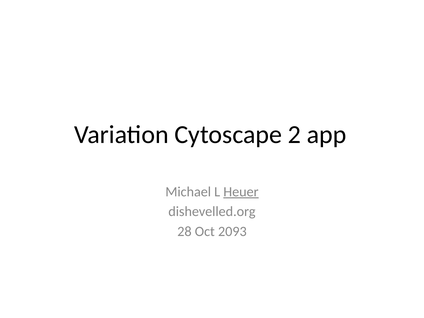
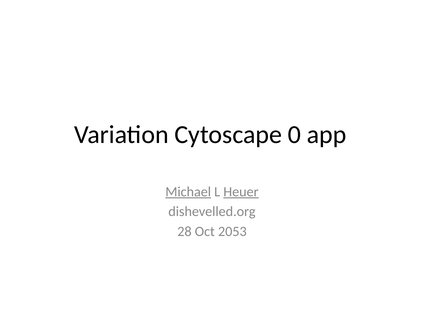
2: 2 -> 0 (294, 135)
Michael underline: none -> present (188, 192)
2093: 2093 -> 2053 (232, 231)
